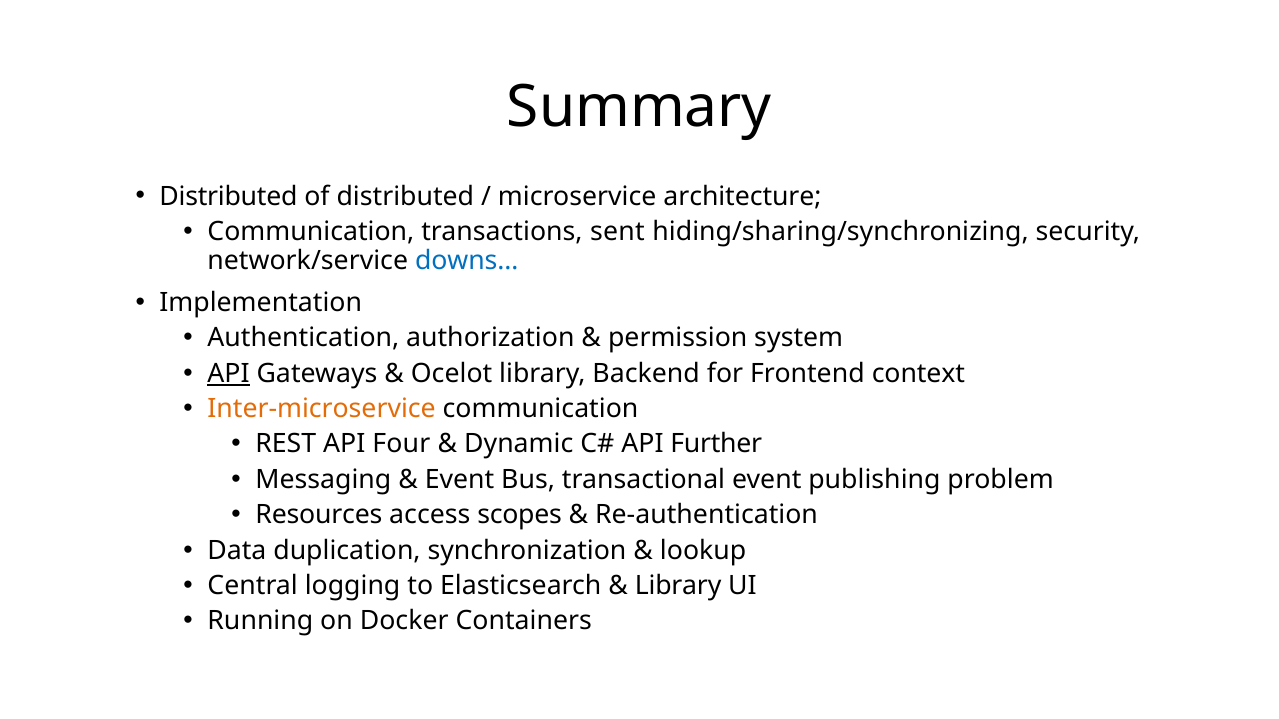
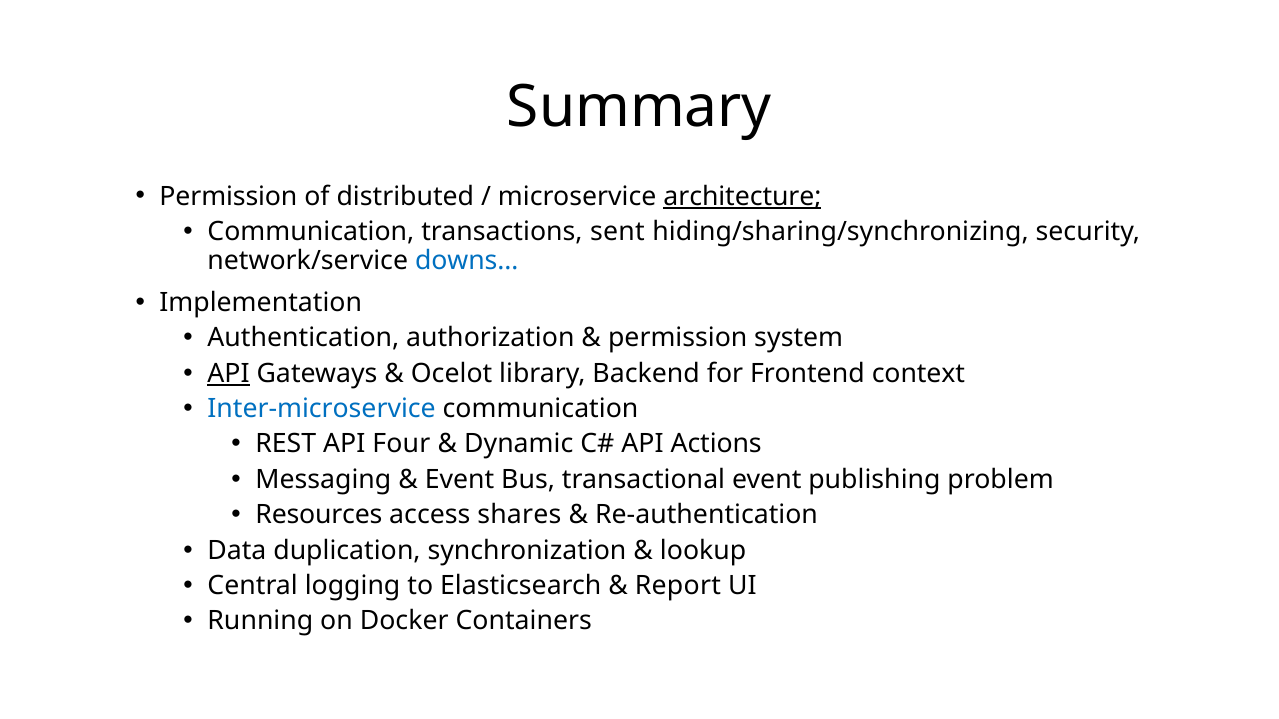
Distributed: Distributed -> Permission (228, 196)
architecture underline: none -> present (742, 196)
Inter-microservice colour: orange -> blue (322, 409)
Further: Further -> Actions (716, 444)
scopes: scopes -> shares (519, 515)
Library: Library -> Report (678, 586)
